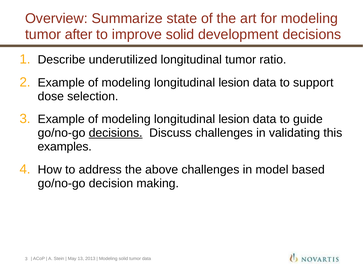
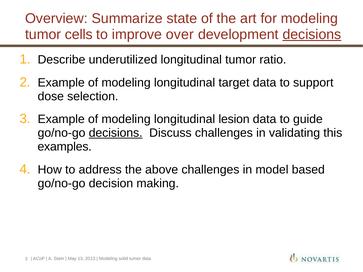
after: after -> cells (79, 34)
improve solid: solid -> over (180, 34)
decisions underline: none -> present (312, 34)
lesion: lesion -> target (234, 83)
